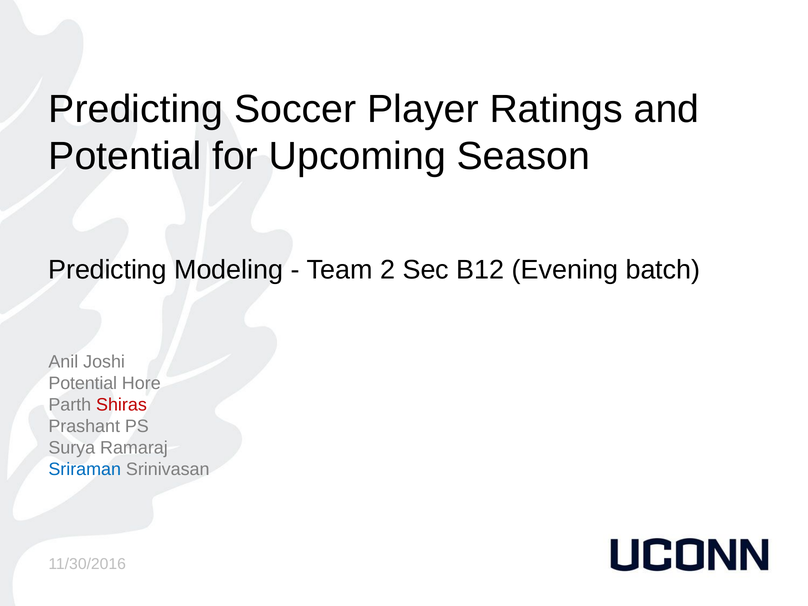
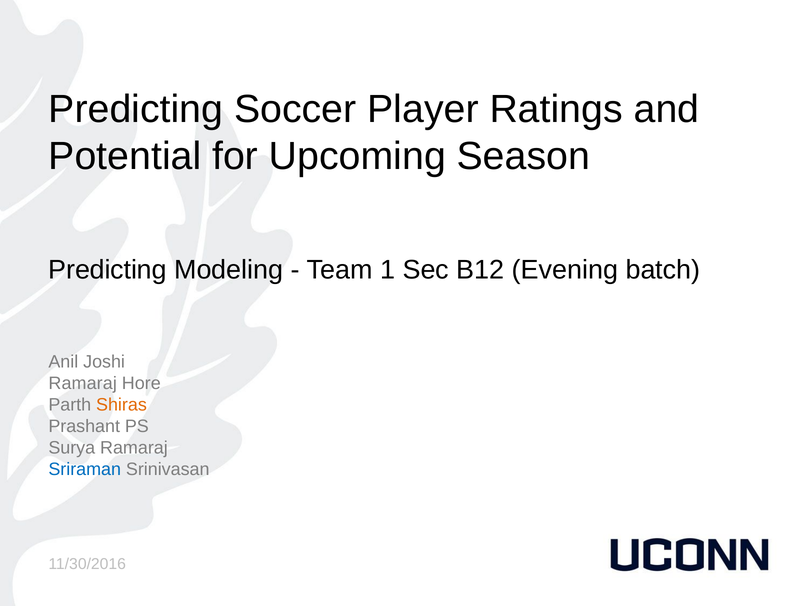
2: 2 -> 1 (388, 270)
Potential: Potential -> Ramaraj (83, 383)
Shiras colour: red -> orange (121, 405)
